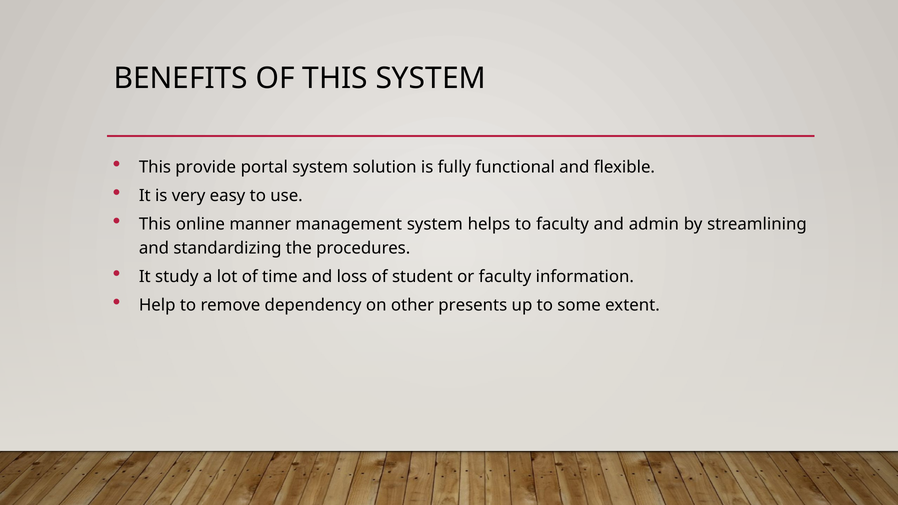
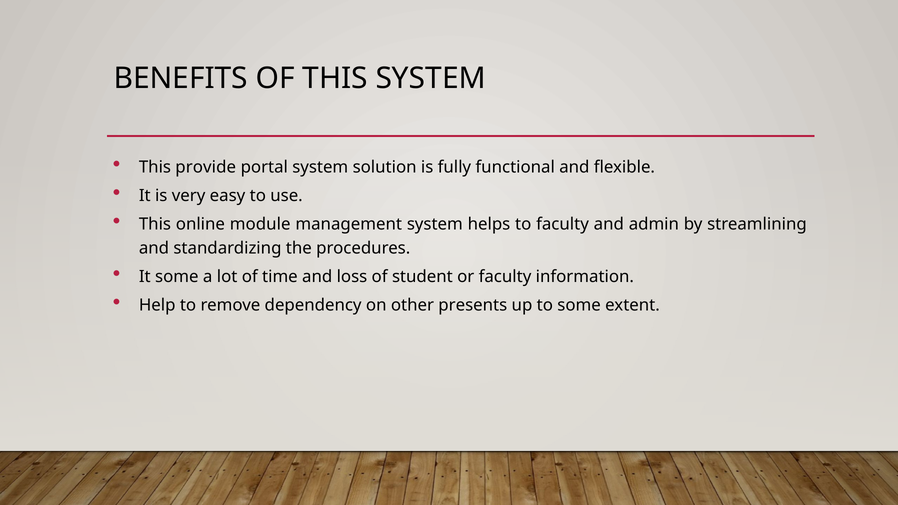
manner: manner -> module (260, 224)
It study: study -> some (177, 277)
